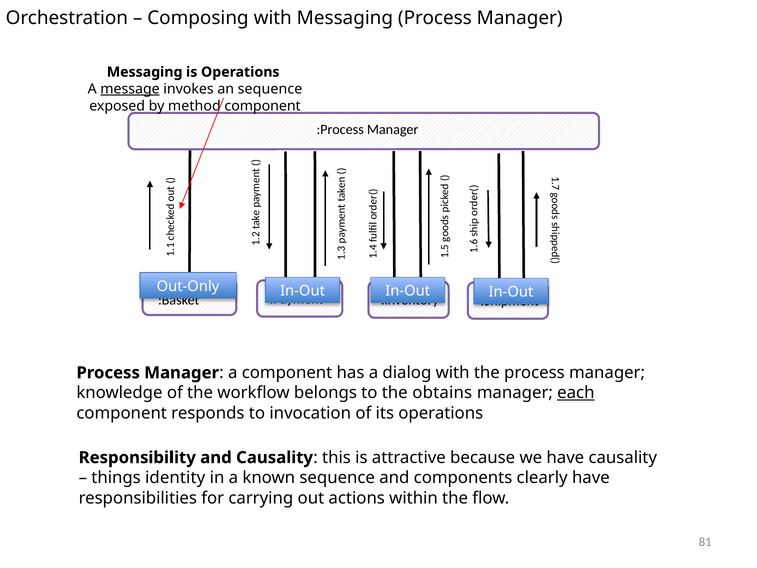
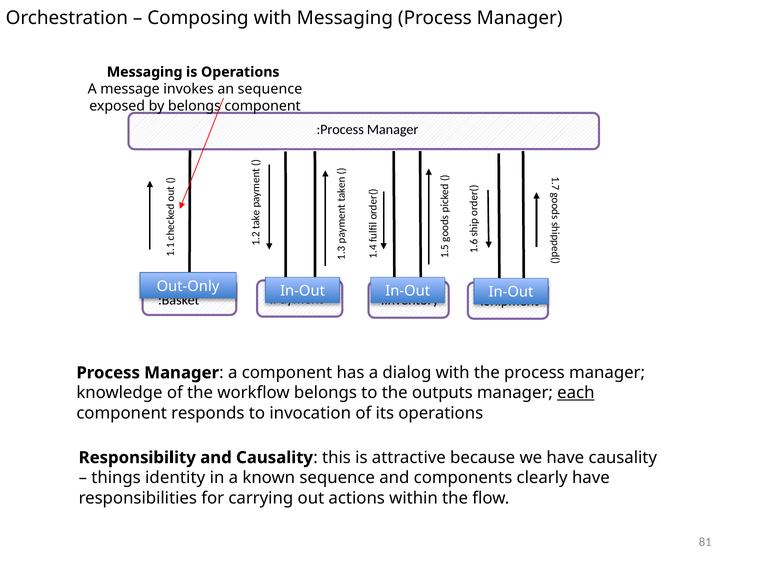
message underline: present -> none (130, 89)
by method: method -> belongs (194, 106)
obtains: obtains -> outputs (442, 393)
